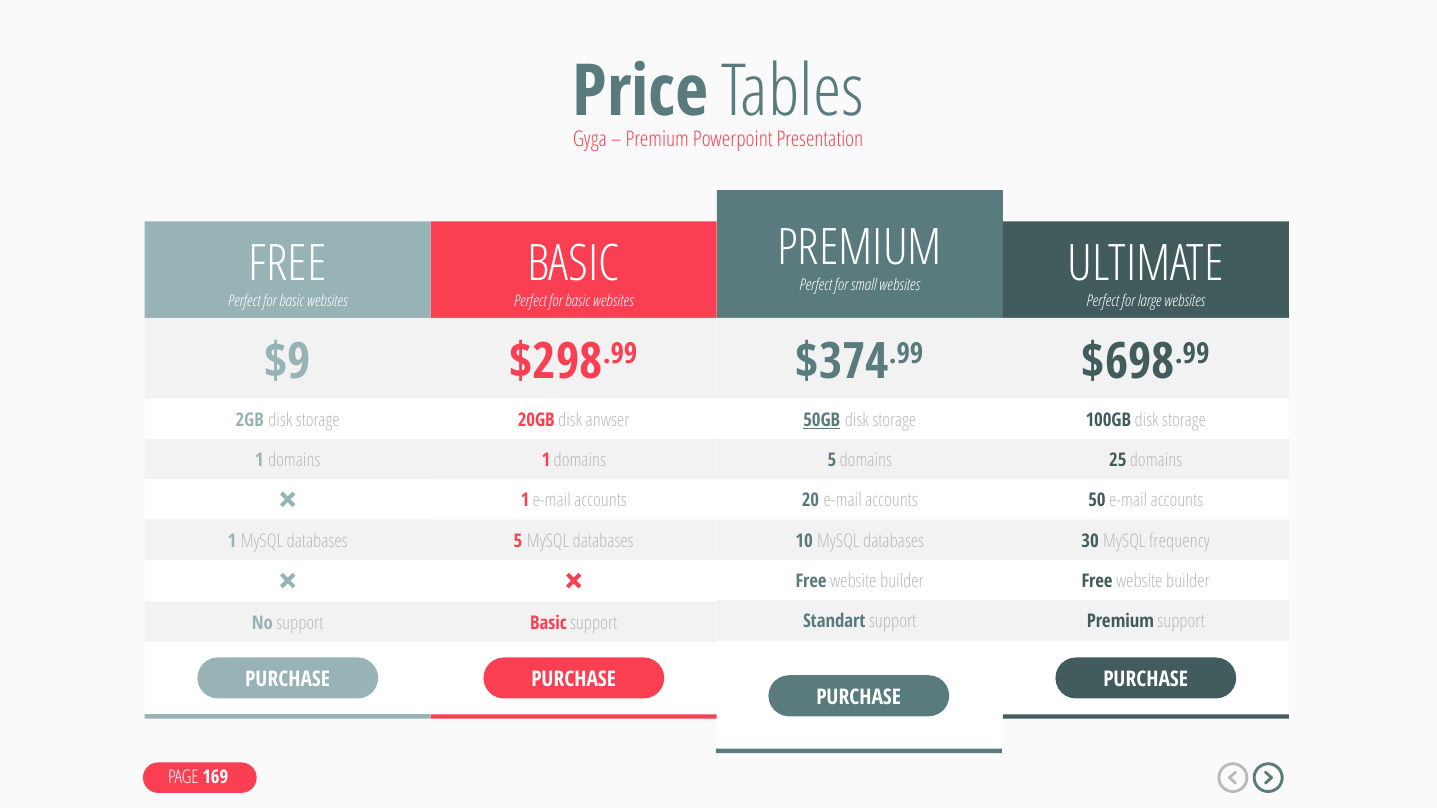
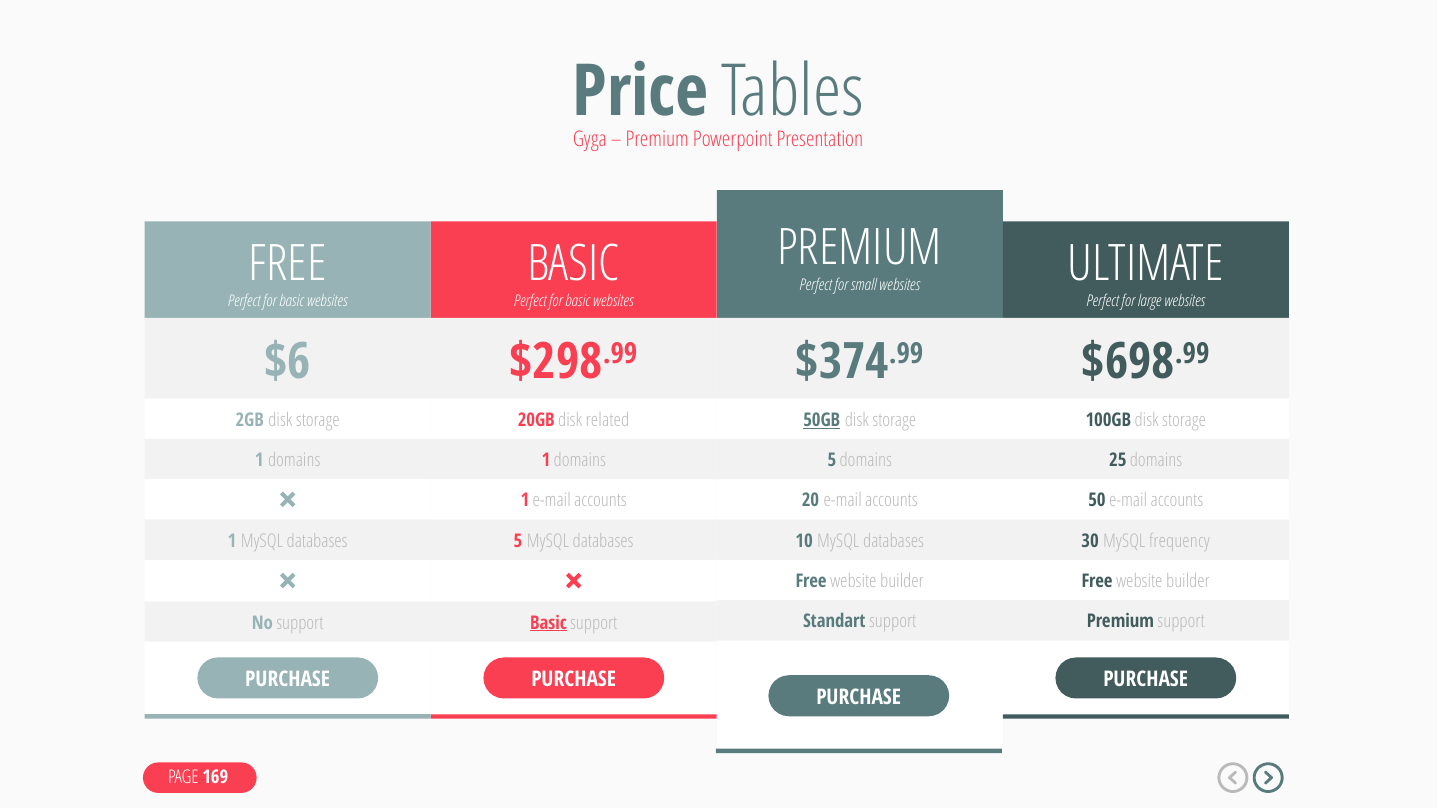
$9: $9 -> $6 (288, 362)
anwser: anwser -> related (607, 420)
Basic underline: none -> present (548, 623)
